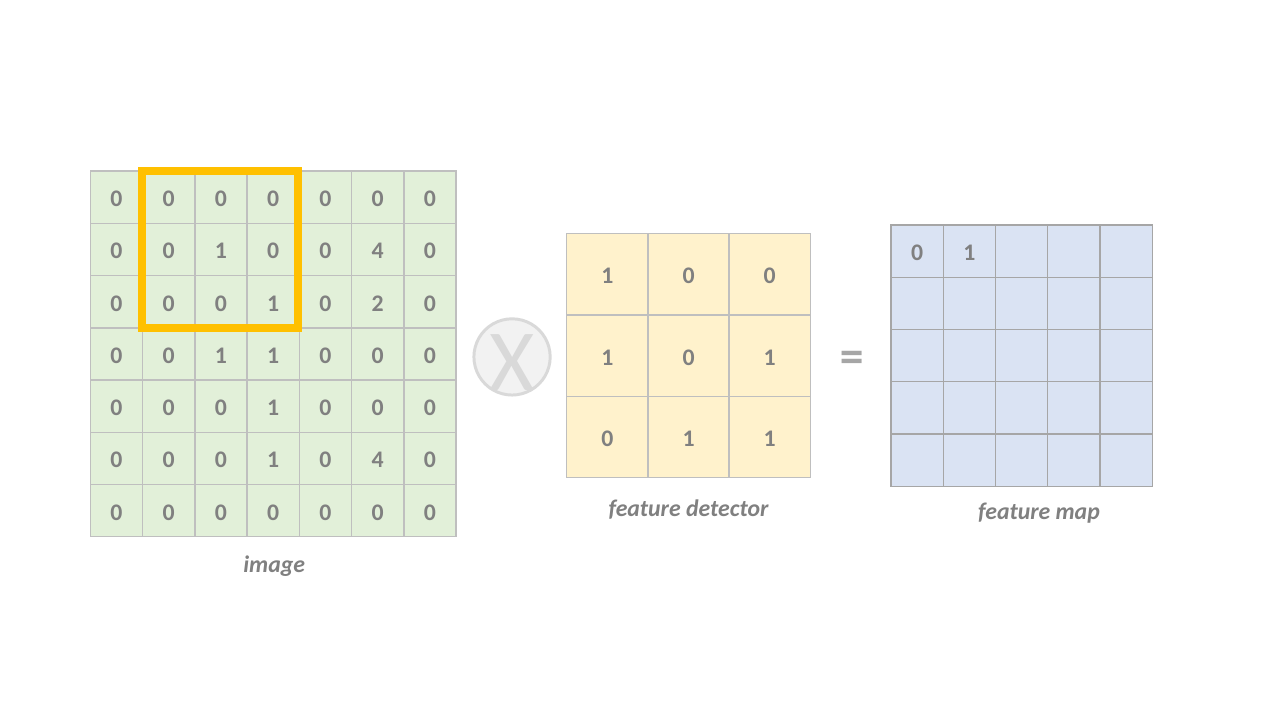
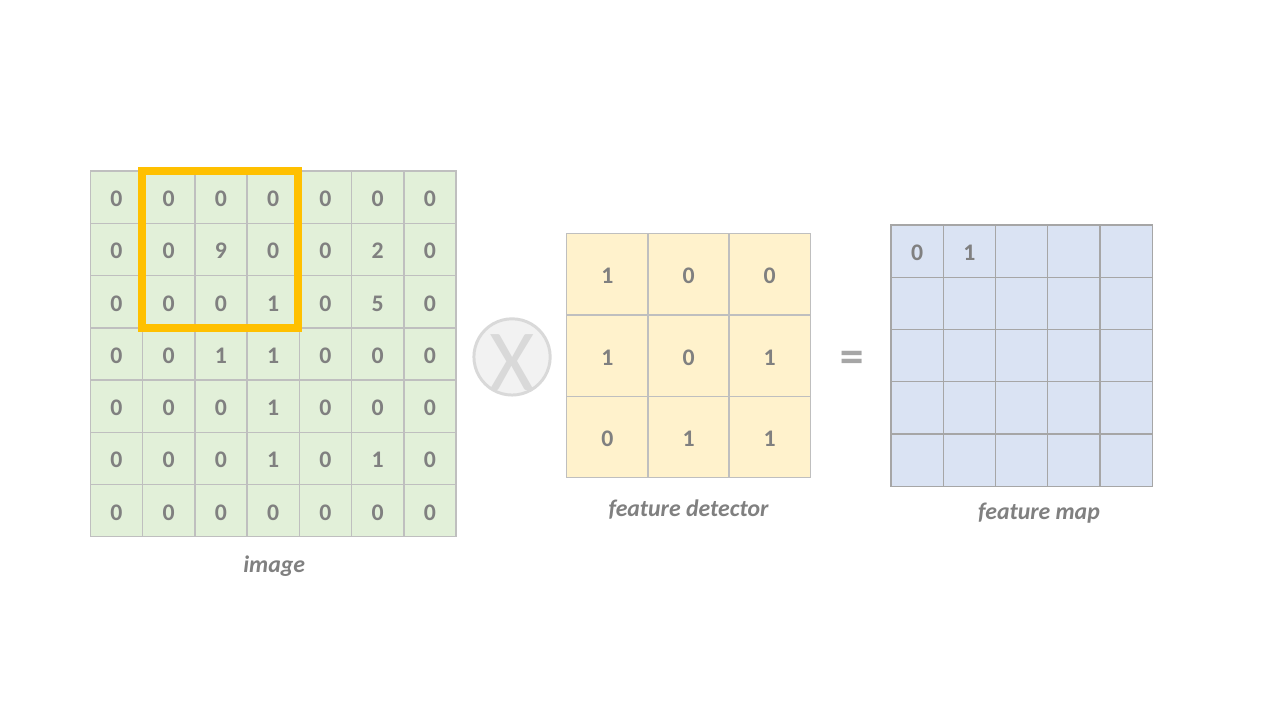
1: 1 -> 9 (221, 251)
0 0 4: 4 -> 2 (378, 251)
2: 2 -> 5 (378, 304)
4: 4 -> 1 (378, 460)
